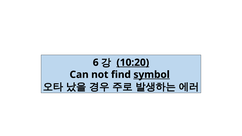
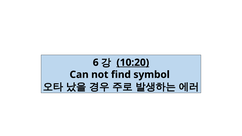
symbol underline: present -> none (152, 75)
